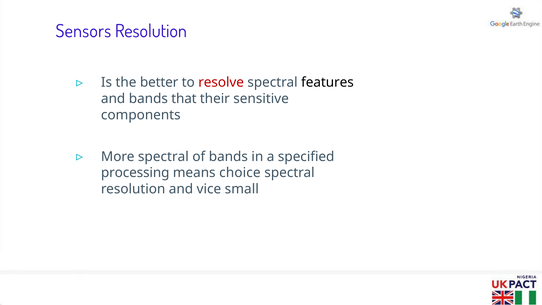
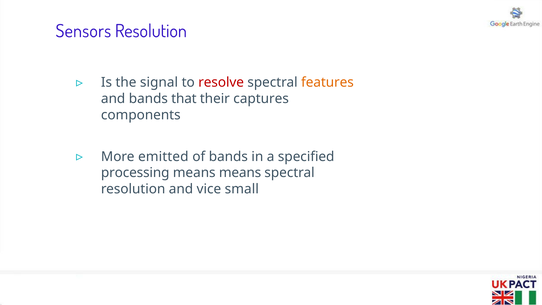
better: better -> signal (159, 82)
features colour: black -> orange (327, 82)
sensitive: sensitive -> captures (261, 99)
More spectral: spectral -> emitted (163, 156)
means choice: choice -> means (240, 173)
